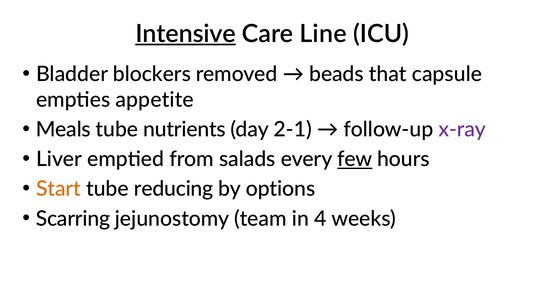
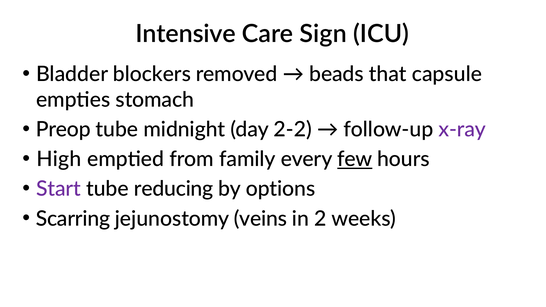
Intensive underline: present -> none (186, 34)
Line: Line -> Sign (323, 34)
appetite: appetite -> stomach (155, 100)
Meals: Meals -> Preop (63, 130)
nutrients: nutrients -> midnight (184, 130)
2-1: 2-1 -> 2-2 (293, 130)
Liver: Liver -> High (59, 159)
salads: salads -> family (247, 159)
Start colour: orange -> purple (58, 189)
team: team -> veins (260, 219)
4: 4 -> 2 (320, 219)
